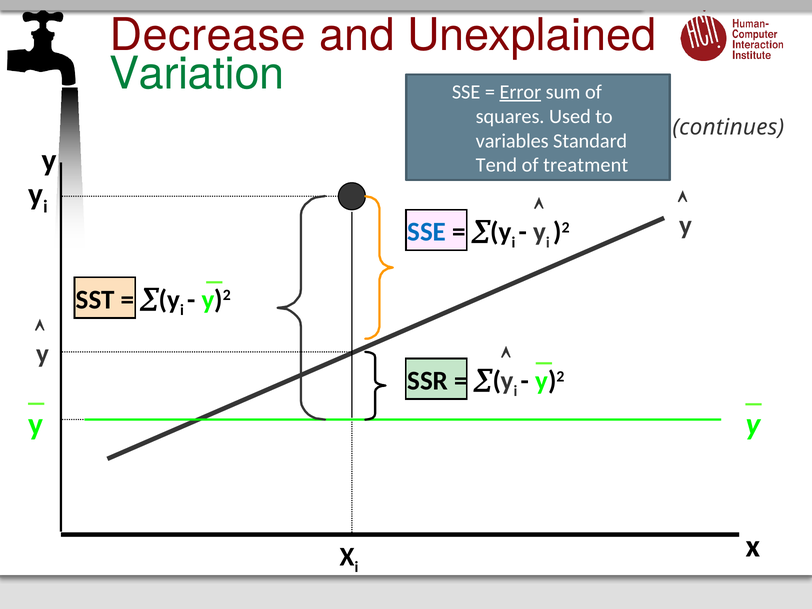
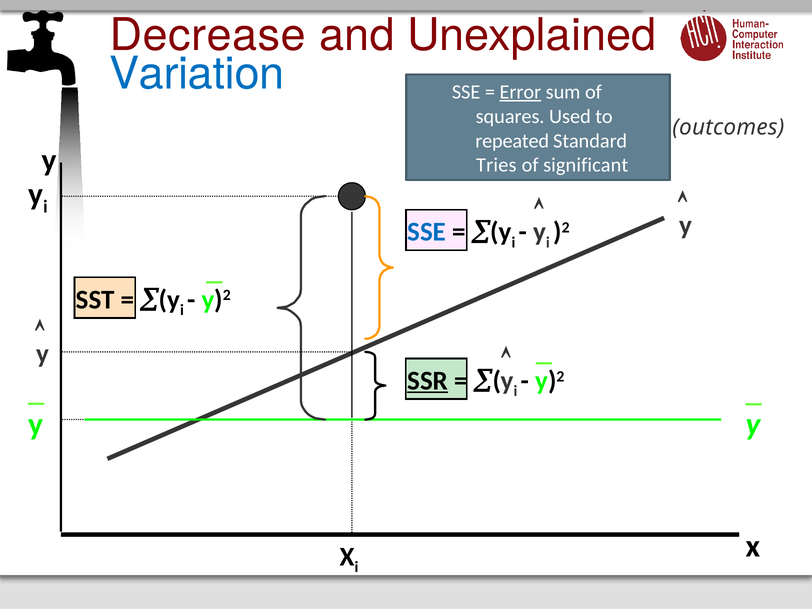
Variation colour: green -> blue (197, 74)
continues: continues -> outcomes (728, 127)
variables: variables -> repeated (512, 141)
Tend: Tend -> Tries (496, 165)
treatment: treatment -> significant (586, 165)
SSR underline: none -> present (428, 381)
